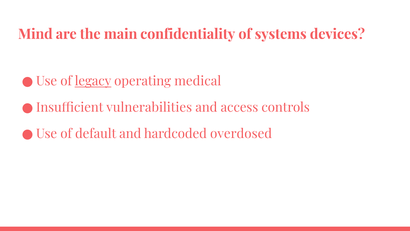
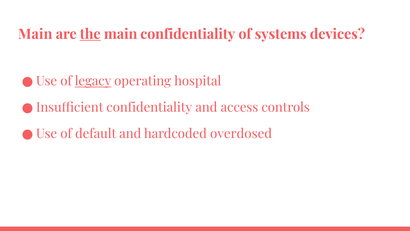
Mind: Mind -> Main (35, 34)
the underline: none -> present (90, 34)
medical: medical -> hospital (198, 81)
vulnerabilities: vulnerabilities -> confidentiality (149, 107)
